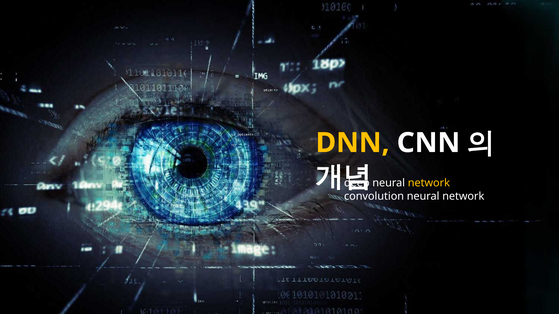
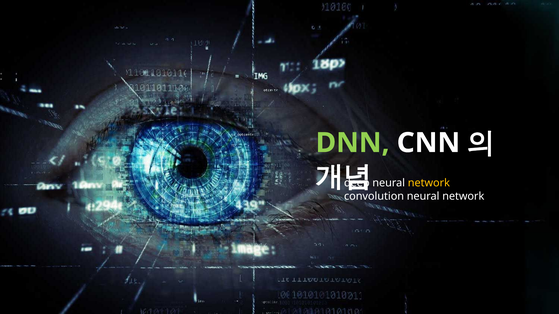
DNN colour: yellow -> light green (353, 143)
